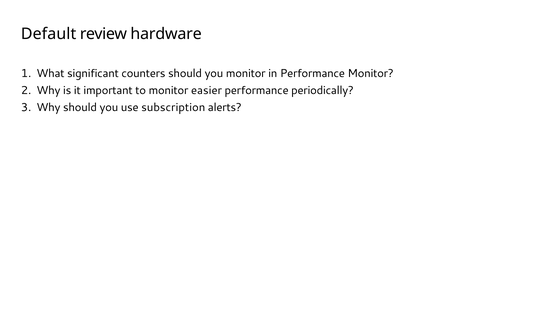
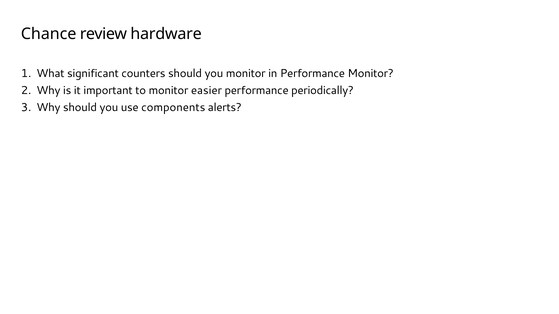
Default: Default -> Chance (49, 34)
subscription: subscription -> components (173, 108)
